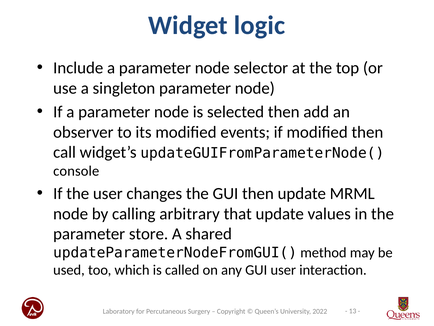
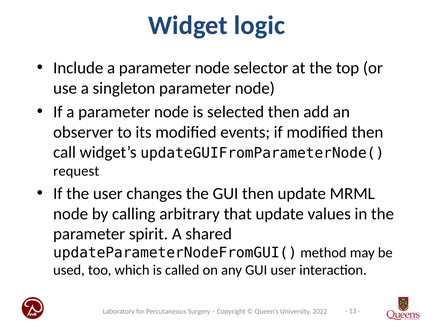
console: console -> request (76, 171)
store: store -> spirit (149, 234)
